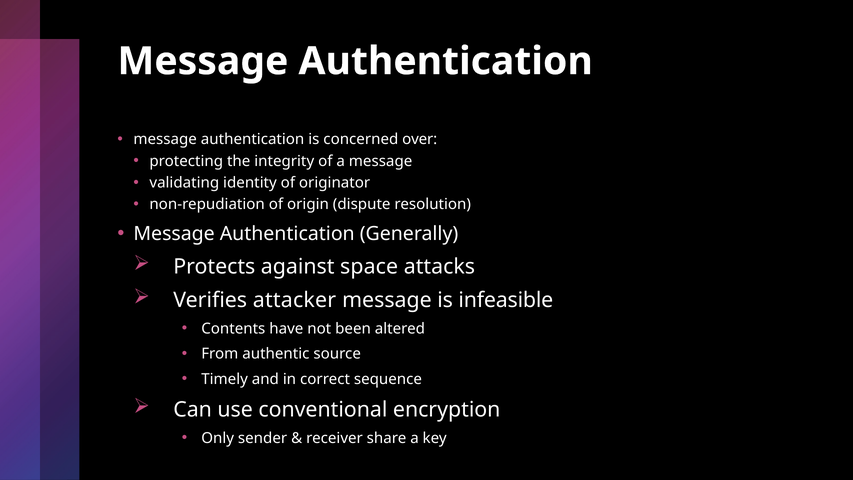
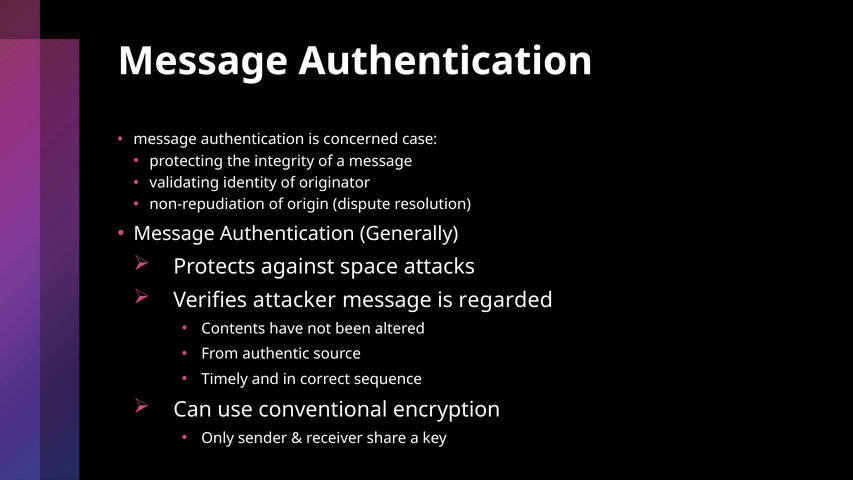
over: over -> case (420, 139)
infeasible: infeasible -> regarded (506, 300)
